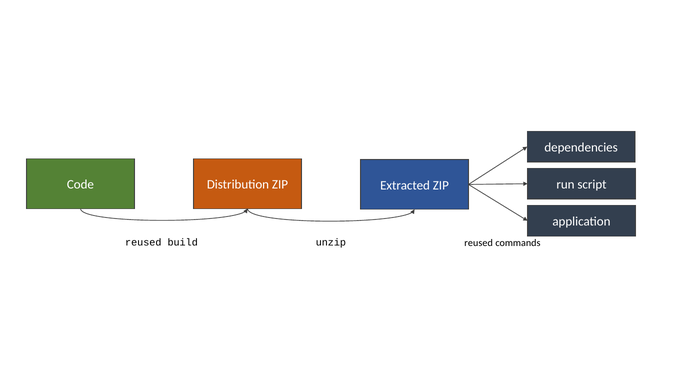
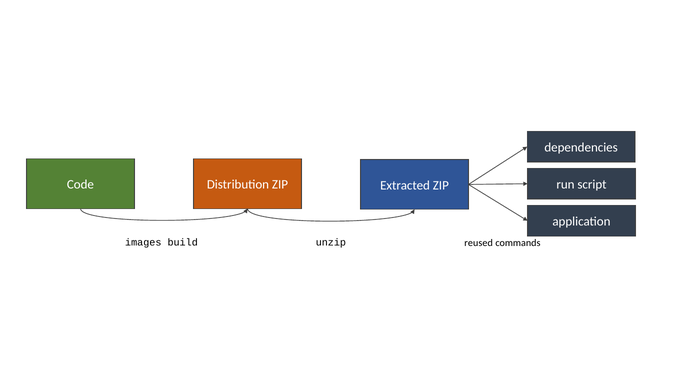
reused: reused -> images (143, 243)
